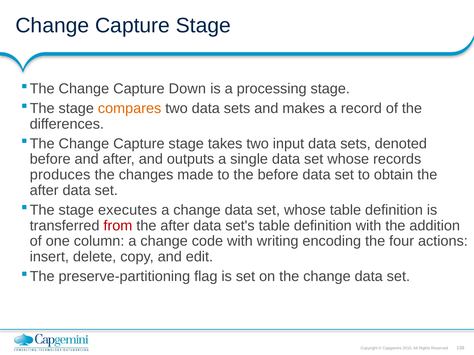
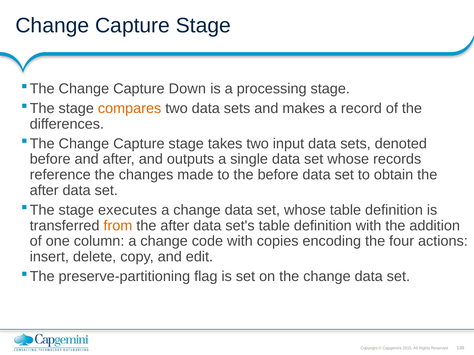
produces: produces -> reference (60, 175)
from colour: red -> orange (118, 226)
writing: writing -> copies (278, 242)
